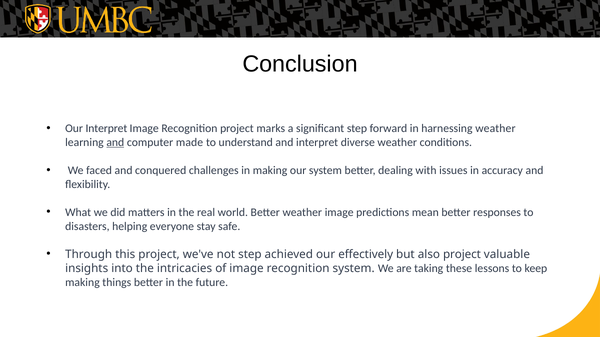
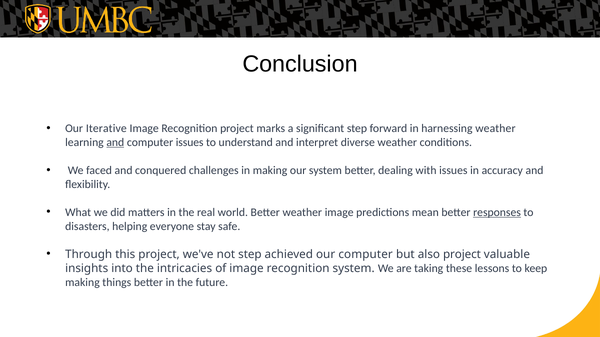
Our Interpret: Interpret -> Iterative (106, 129)
computer made: made -> issues (190, 143)
responses underline: none -> present (497, 213)
our effectively: effectively -> computer (366, 255)
